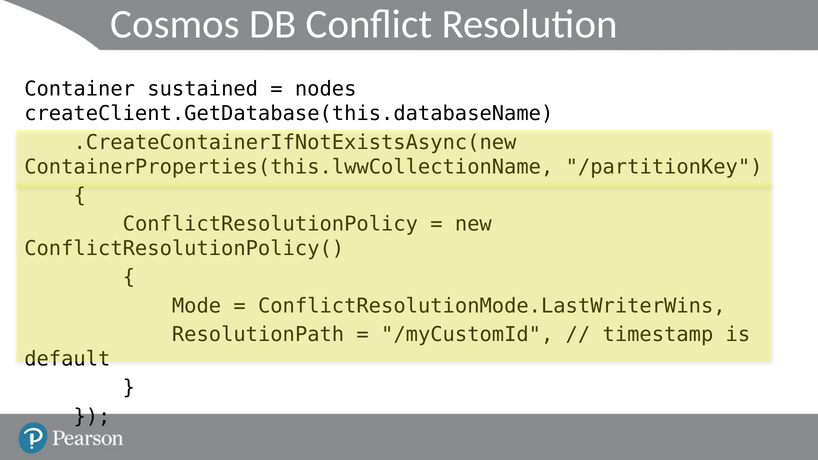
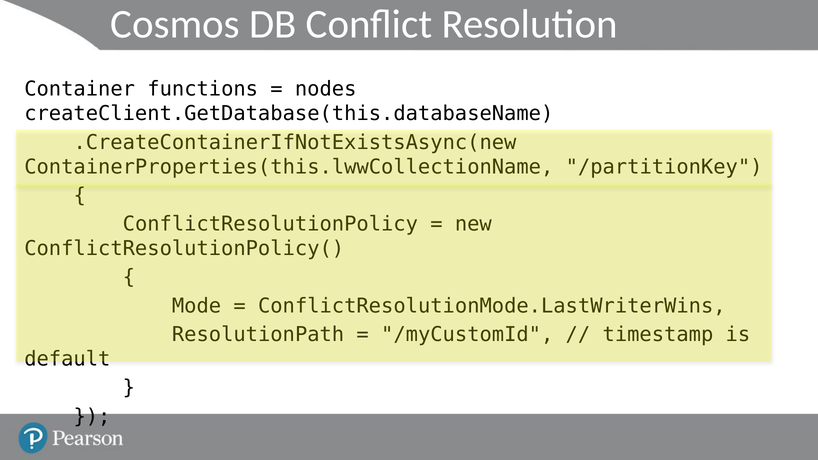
sustained: sustained -> functions (203, 89)
